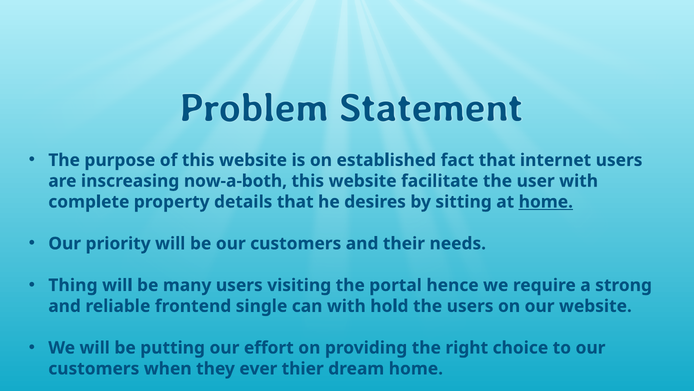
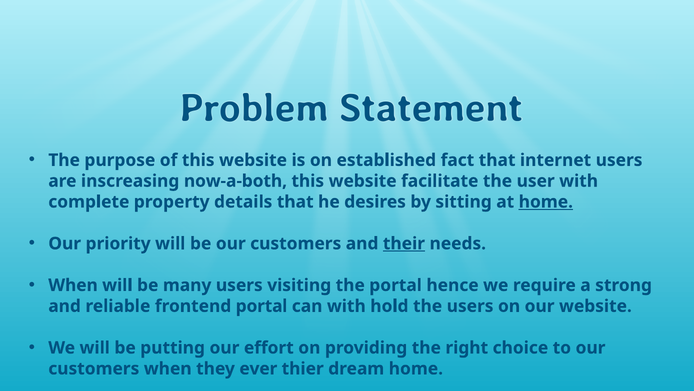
their underline: none -> present (404, 243)
Thing: Thing -> When (73, 285)
frontend single: single -> portal (262, 306)
